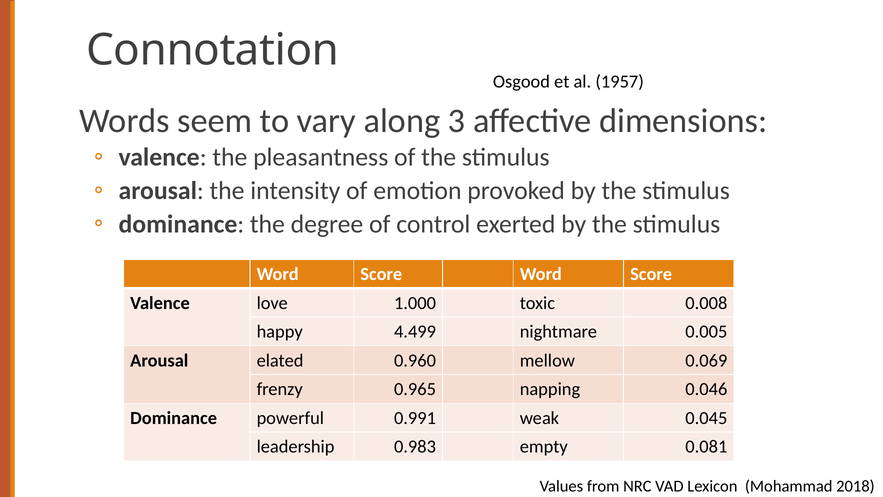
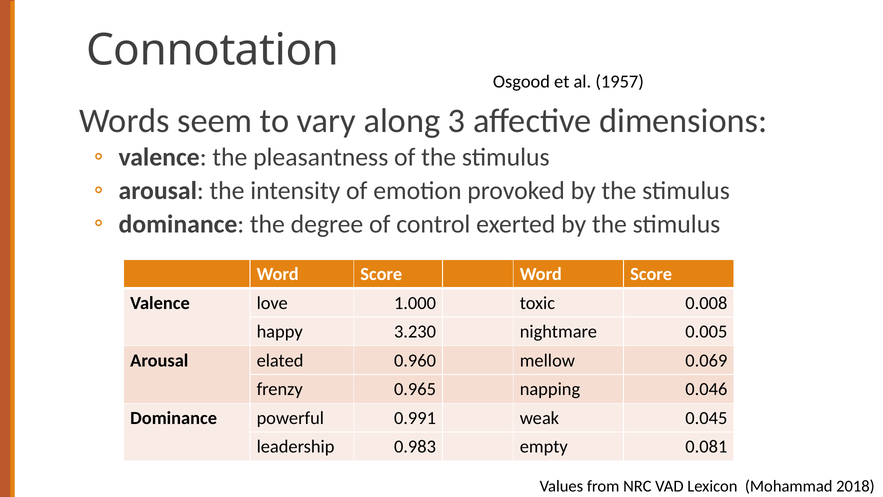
4.499: 4.499 -> 3.230 (415, 332)
